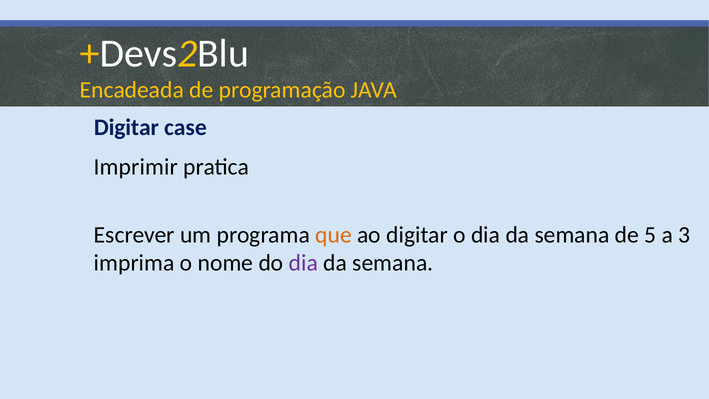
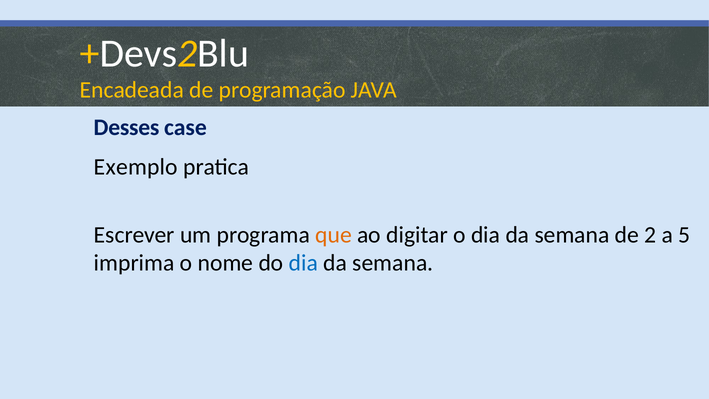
Digitar: Digitar -> Desses (126, 127)
Imprimir: Imprimir -> Exemplo (136, 167)
5: 5 -> 2 (650, 235)
3: 3 -> 5 (684, 235)
dia colour: purple -> blue (303, 263)
